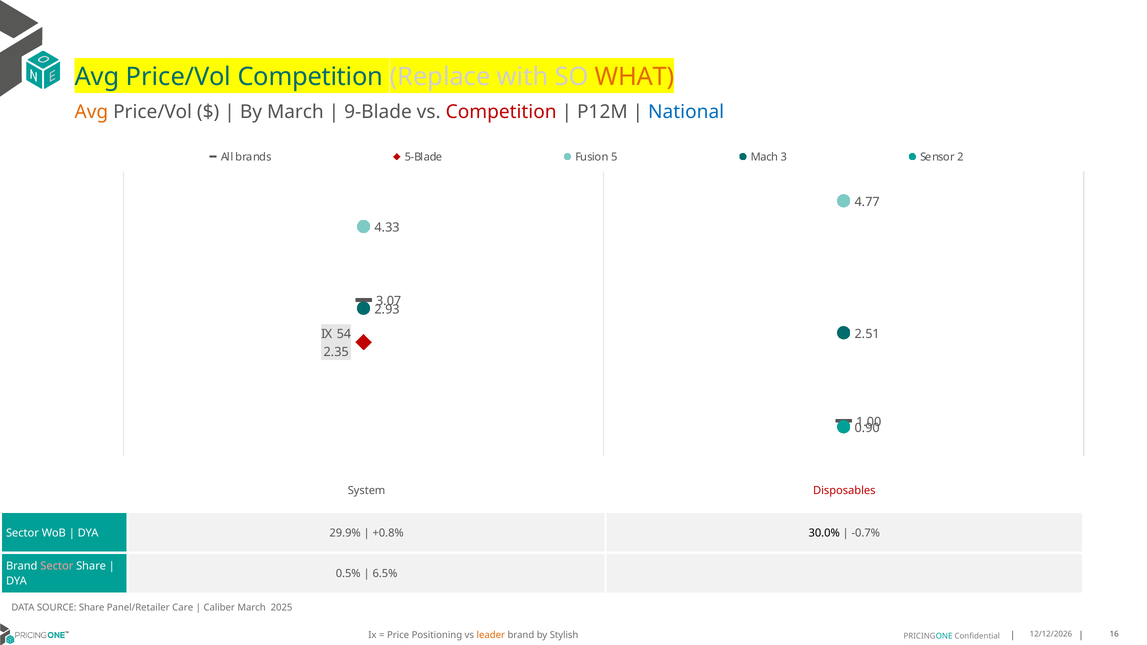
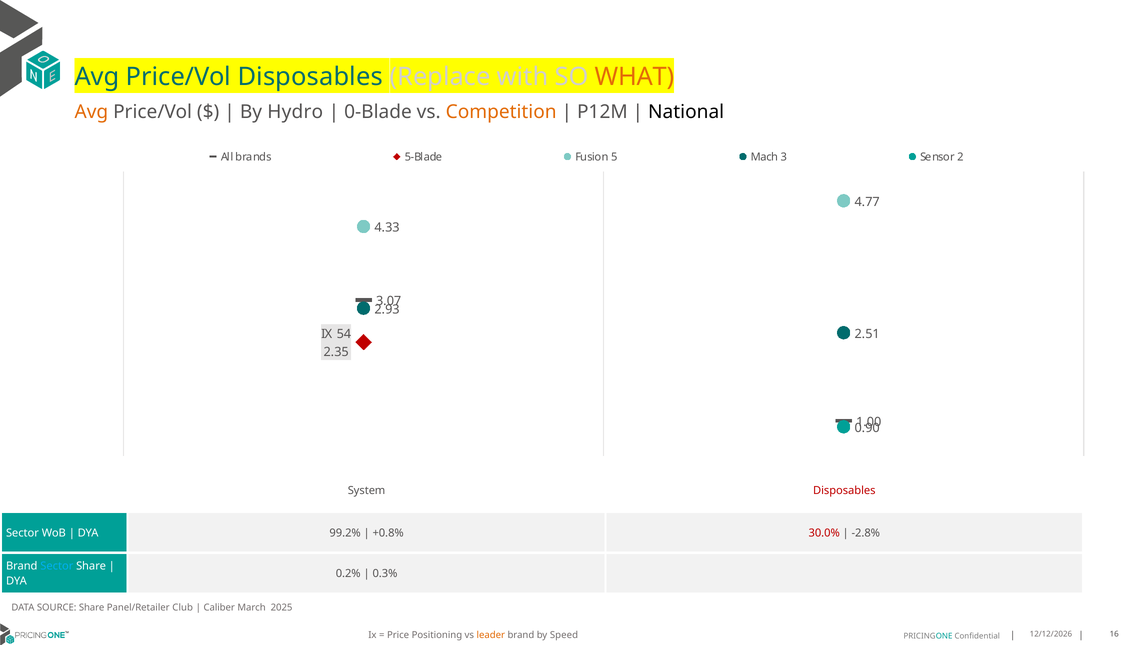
Price/Vol Competition: Competition -> Disposables (310, 77)
By March: March -> Hydro (295, 112)
9-Blade: 9-Blade -> 0-Blade (378, 112)
Competition colour: red -> orange (501, 112)
National colour: blue -> black (686, 112)
29.9%: 29.9% -> 99.2% (345, 533)
30.0% colour: black -> red (824, 533)
-0.7%: -0.7% -> -2.8% (866, 533)
Sector colour: pink -> light blue (57, 566)
0.5%: 0.5% -> 0.2% (348, 574)
6.5%: 6.5% -> 0.3% (385, 574)
Care: Care -> Club (183, 608)
Stylish: Stylish -> Speed (564, 635)
